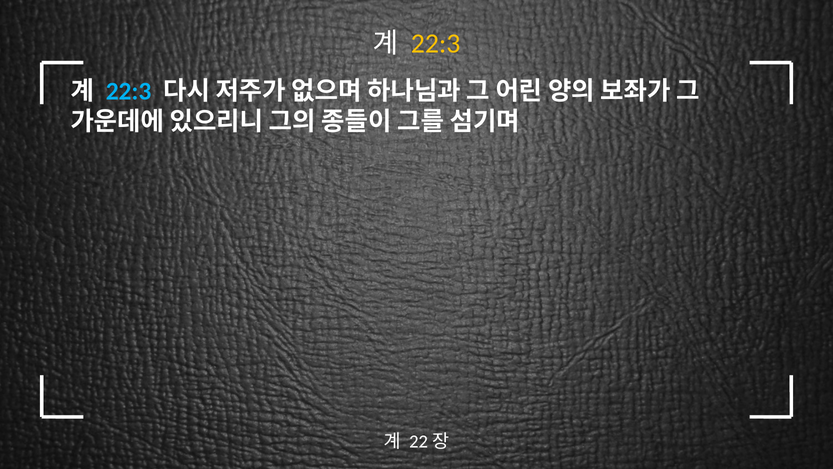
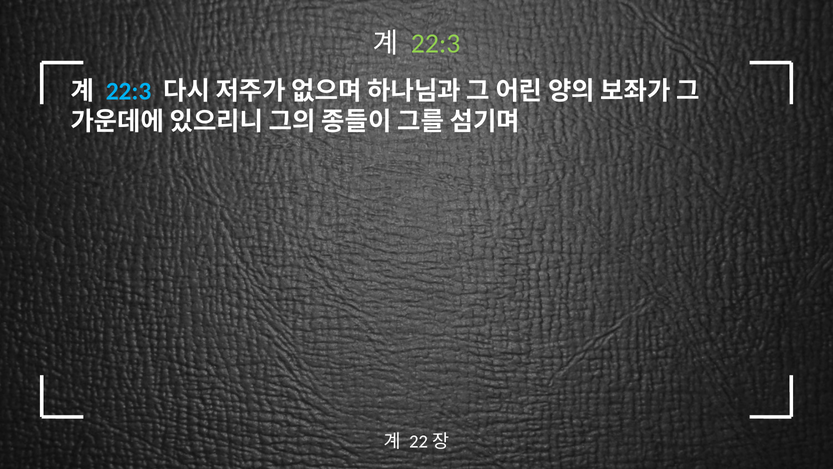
22:3 colour: yellow -> light green (436, 44)
